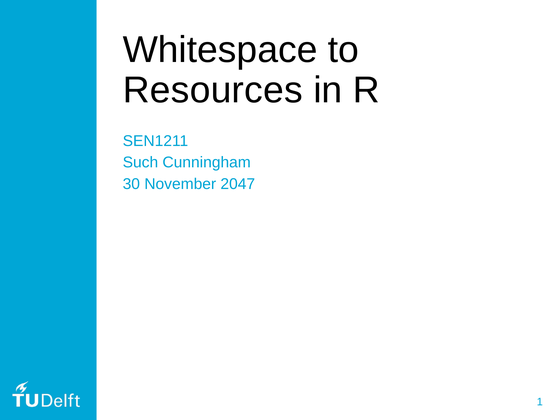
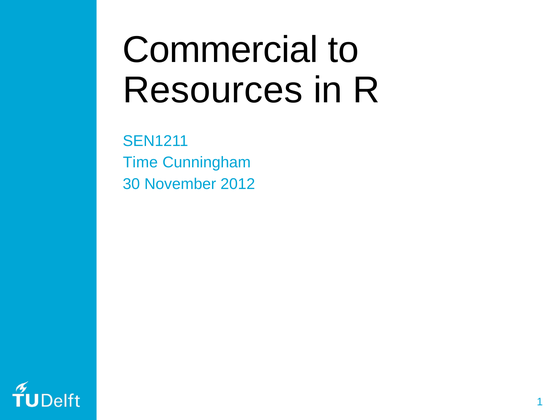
Whitespace: Whitespace -> Commercial (220, 50)
Such: Such -> Time (140, 162)
2047: 2047 -> 2012 (238, 184)
